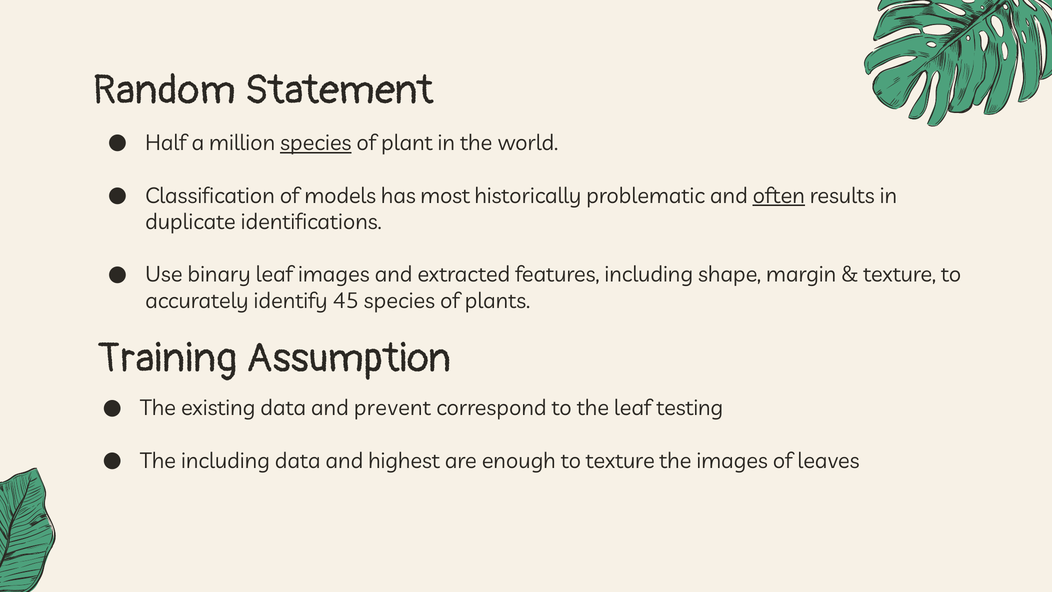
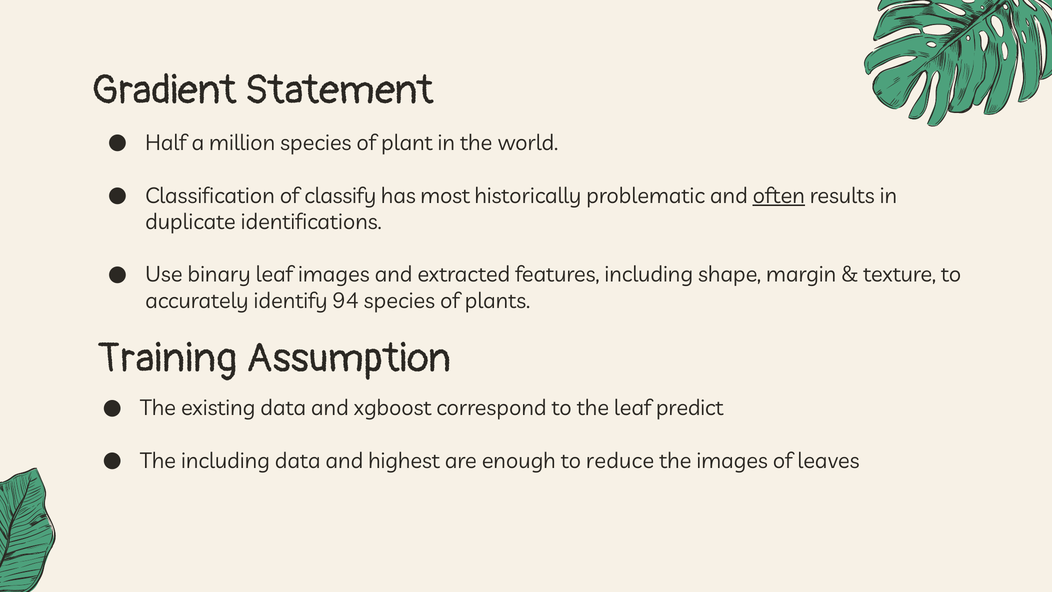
Random: Random -> Gradient (164, 90)
species underline: present -> none (316, 143)
models: models -> classify (340, 196)
45: 45 -> 94 (346, 301)
prevent: prevent -> xgboost (393, 408)
testing: testing -> predict (690, 408)
to texture: texture -> reduce (620, 461)
